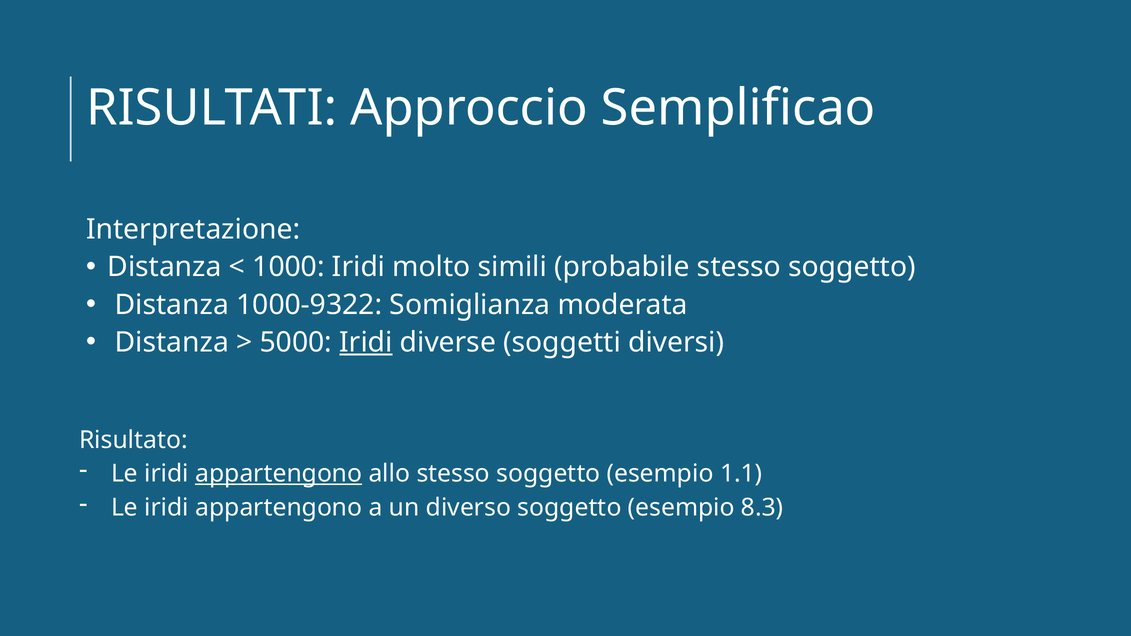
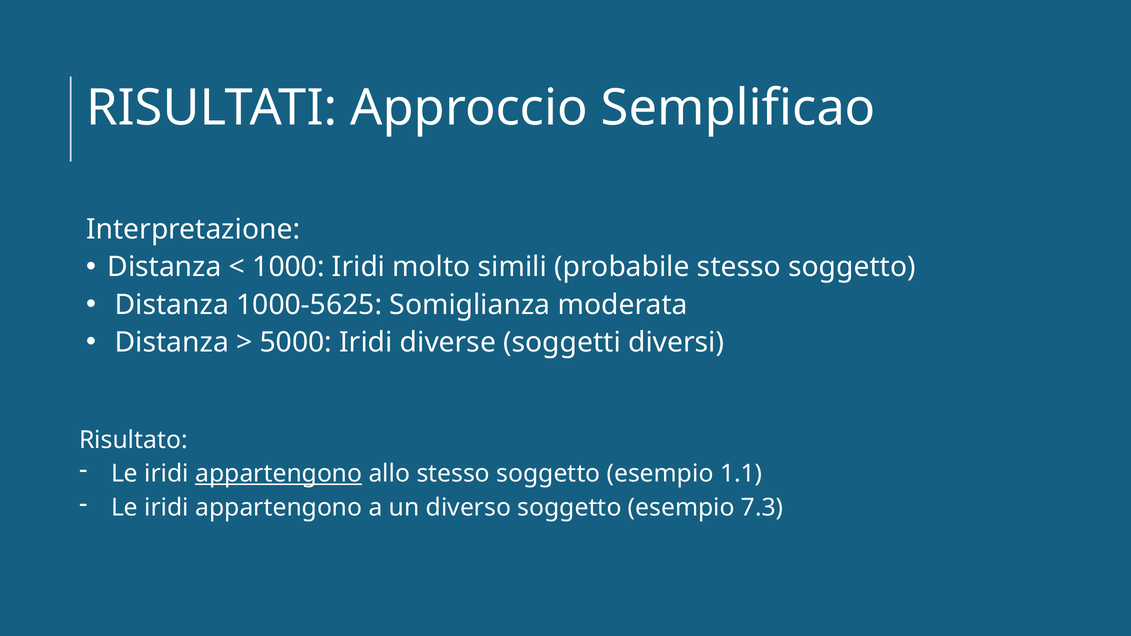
1000-9322: 1000-9322 -> 1000-5625 (309, 305)
Iridi underline: present -> none (366, 342)
8.3: 8.3 -> 7.3 (762, 508)
